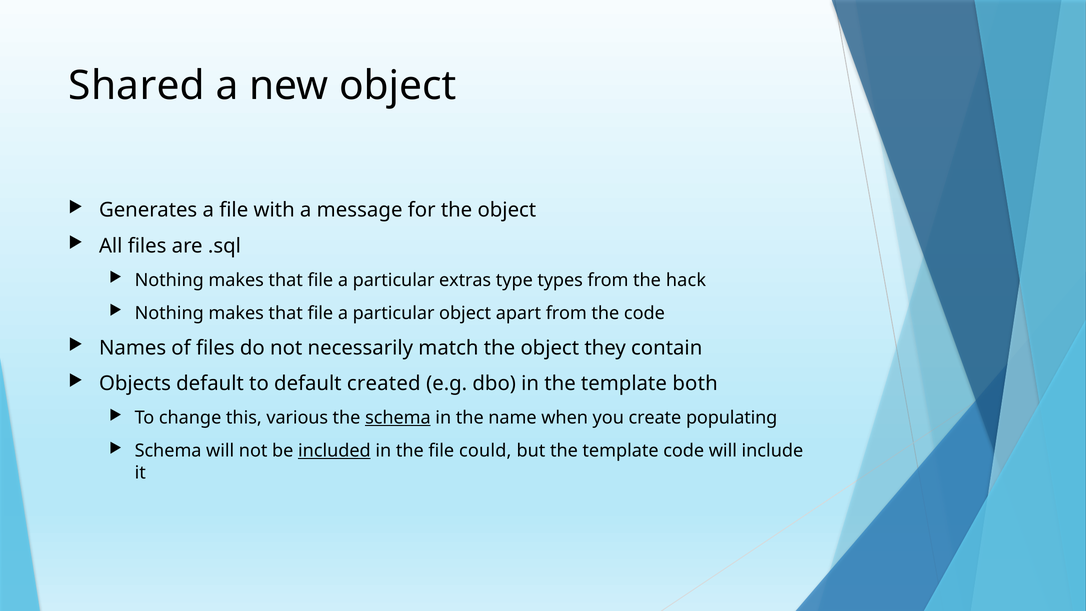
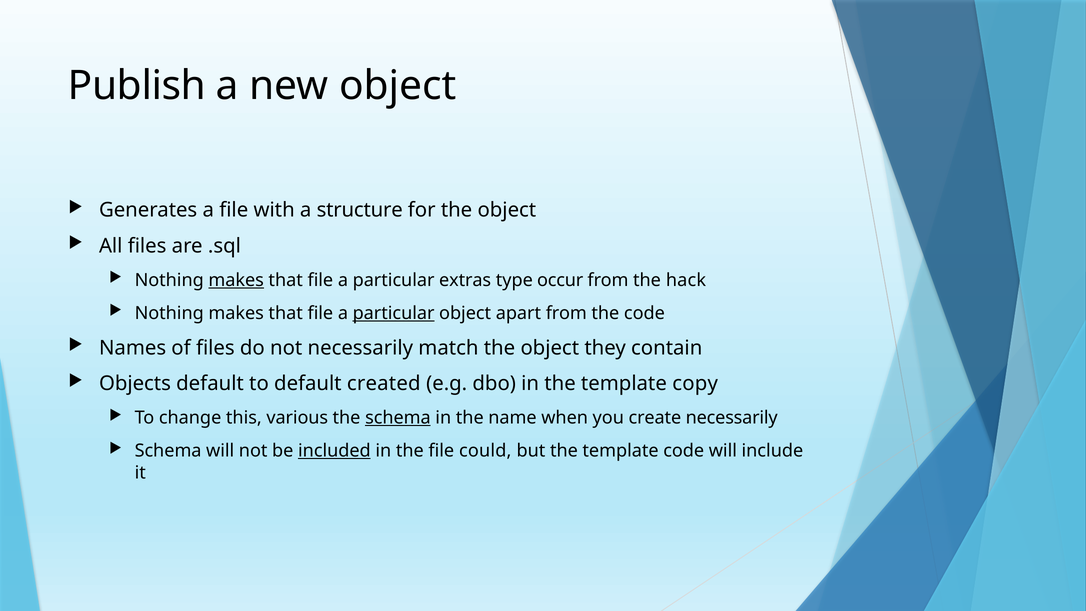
Shared: Shared -> Publish (137, 86)
message: message -> structure (360, 210)
makes underline: none -> present (236, 280)
types: types -> occur (560, 280)
particular underline: none -> present (394, 313)
both: both -> copy (695, 383)
create populating: populating -> necessarily (732, 418)
